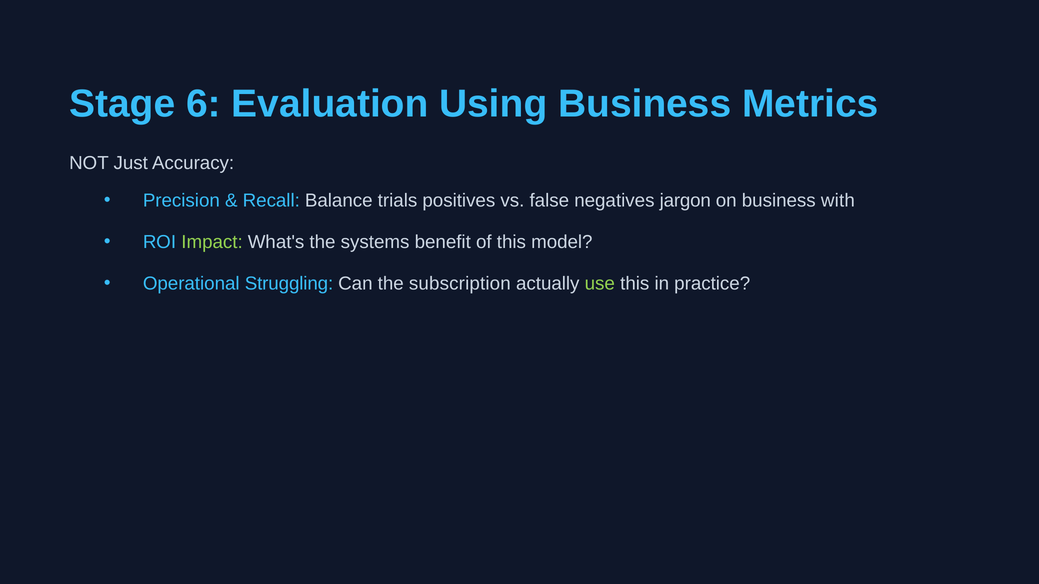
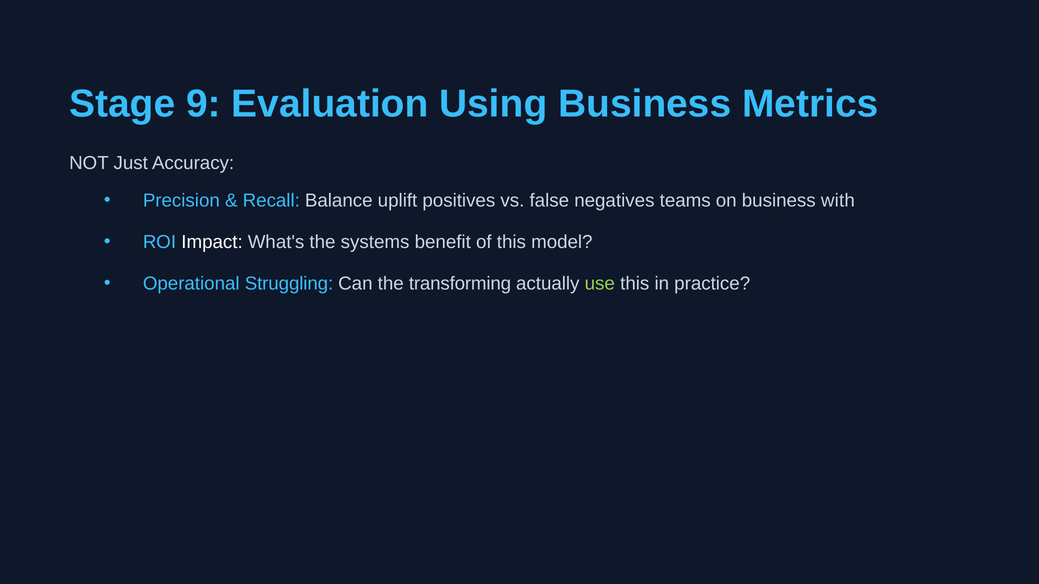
6: 6 -> 9 (203, 104)
trials: trials -> uplift (398, 201)
jargon: jargon -> teams (685, 201)
Impact colour: light green -> white (212, 242)
subscription: subscription -> transforming (460, 284)
